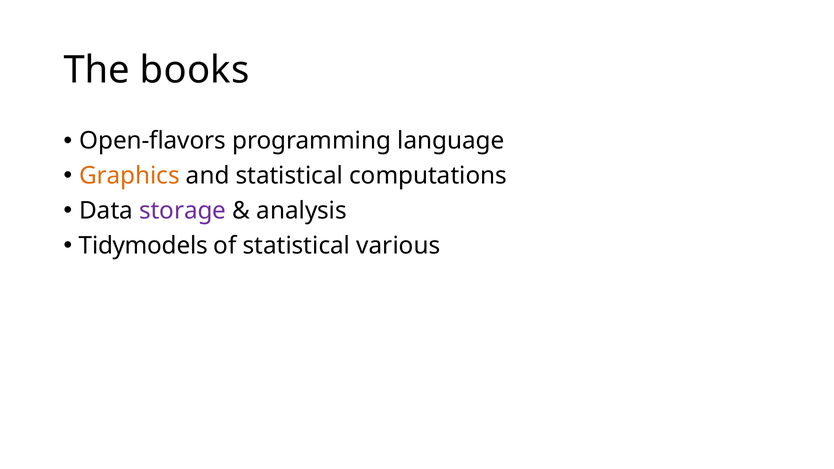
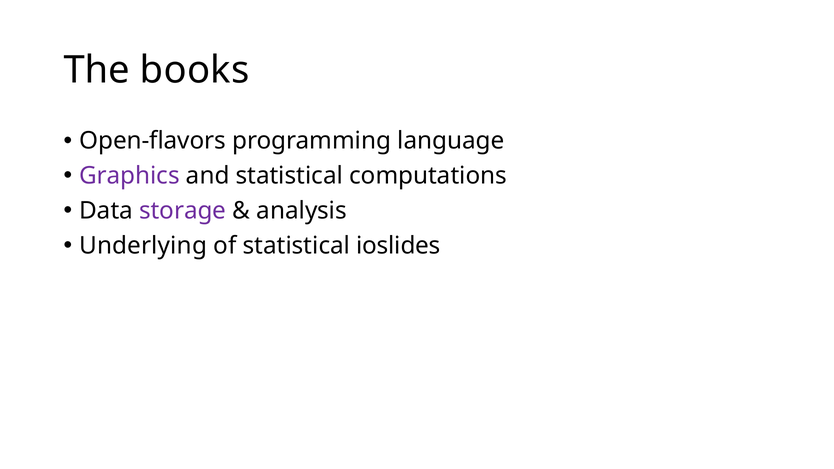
Graphics colour: orange -> purple (129, 176)
Tidymodels: Tidymodels -> Underlying (143, 246)
various: various -> ioslides (398, 246)
